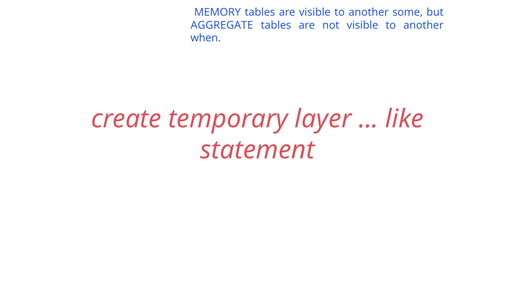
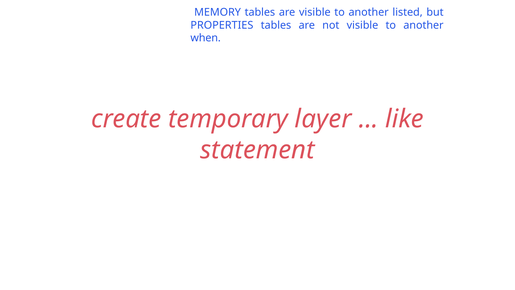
some: some -> listed (408, 12)
AGGREGATE: AGGREGATE -> PROPERTIES (222, 25)
